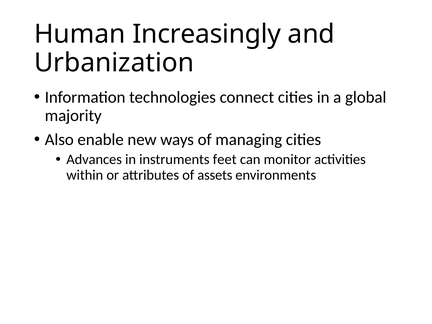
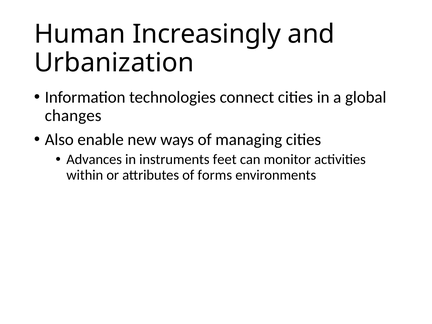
majority: majority -> changes (73, 116)
assets: assets -> forms (215, 175)
